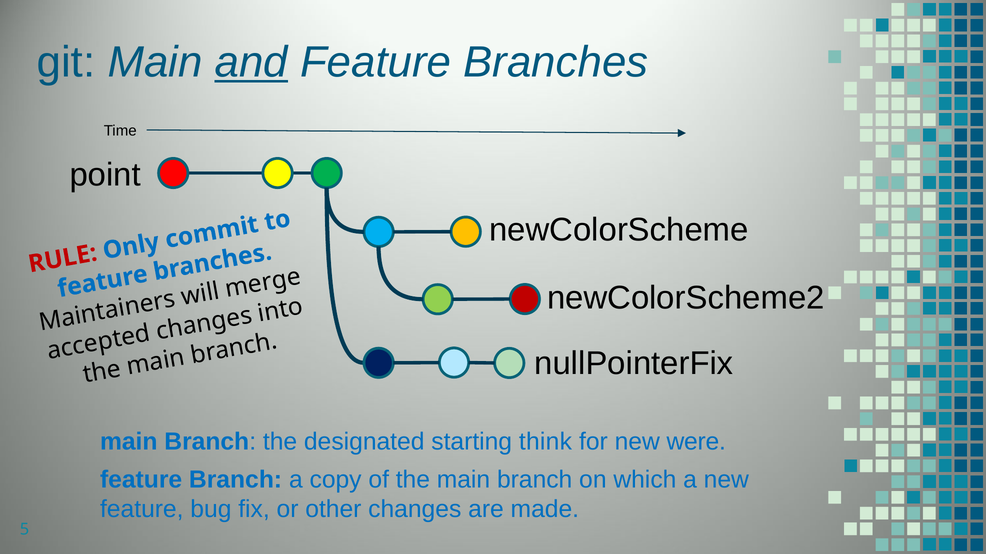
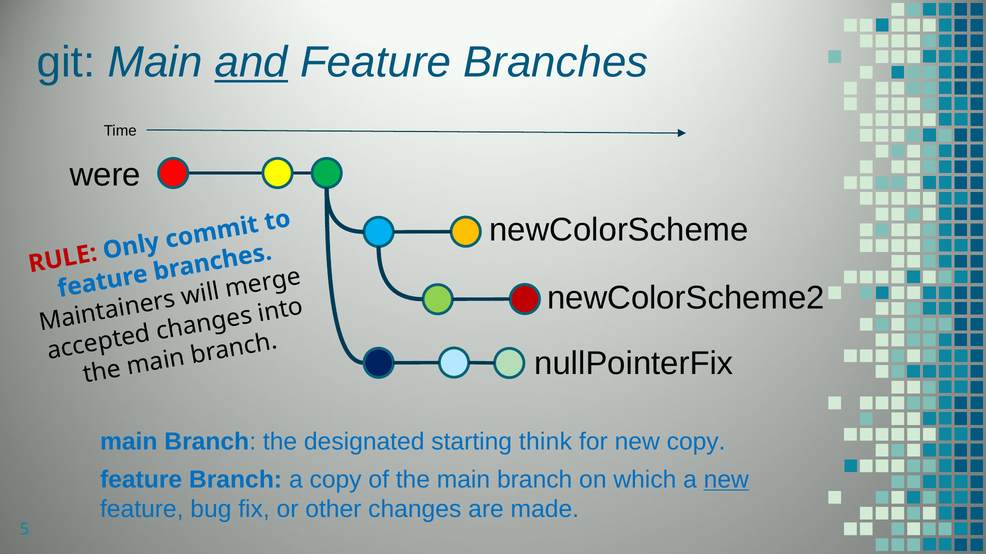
point: point -> were (105, 175)
new were: were -> copy (696, 442)
new underline: none -> present (726, 480)
